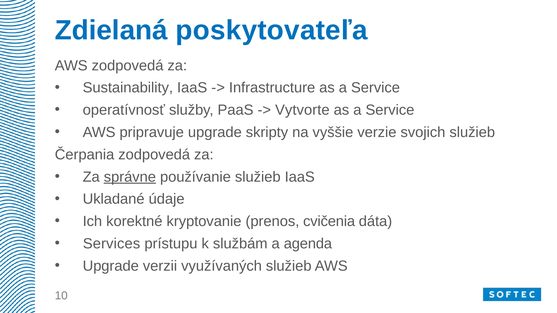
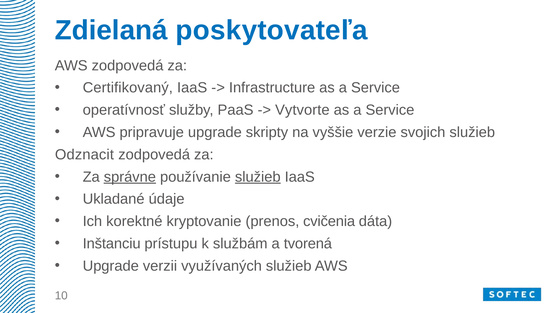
Sustainability: Sustainability -> Certifikovaný (128, 88)
Čerpania: Čerpania -> Odznacit (84, 155)
služieb underline: none -> present (258, 177)
Services: Services -> Inštanciu (112, 244)
agenda: agenda -> tvorená (308, 244)
